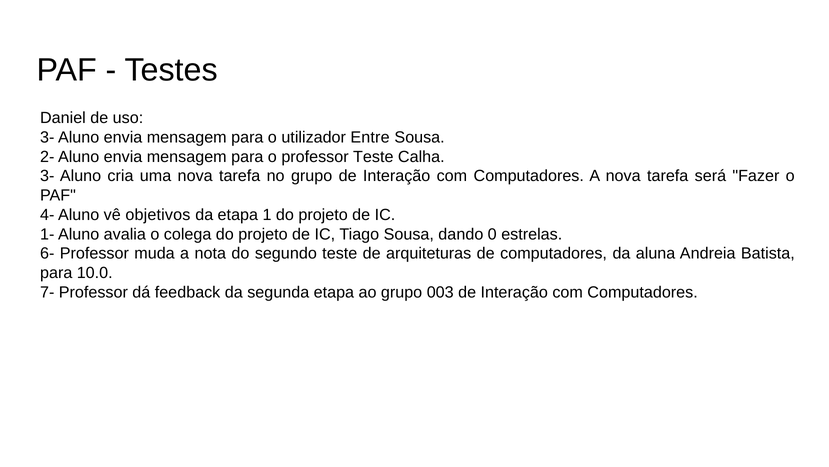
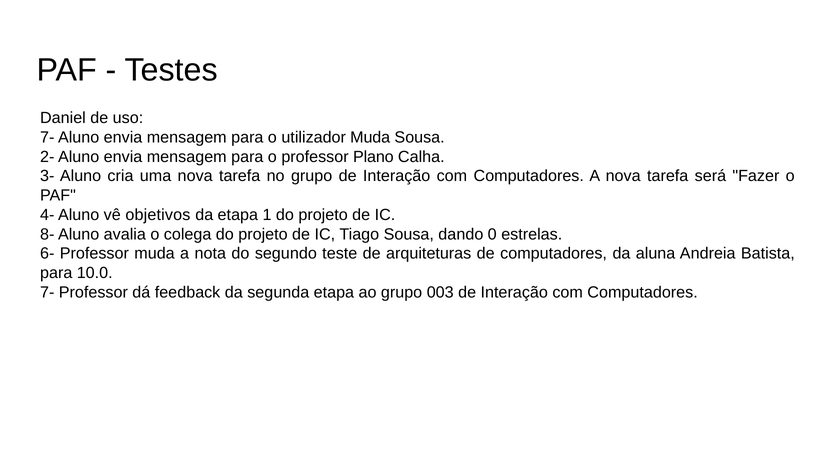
3-: 3- -> 7- (47, 137)
utilizador Entre: Entre -> Muda (370, 137)
professor Teste: Teste -> Plano (373, 157)
1-: 1- -> 8- (47, 234)
